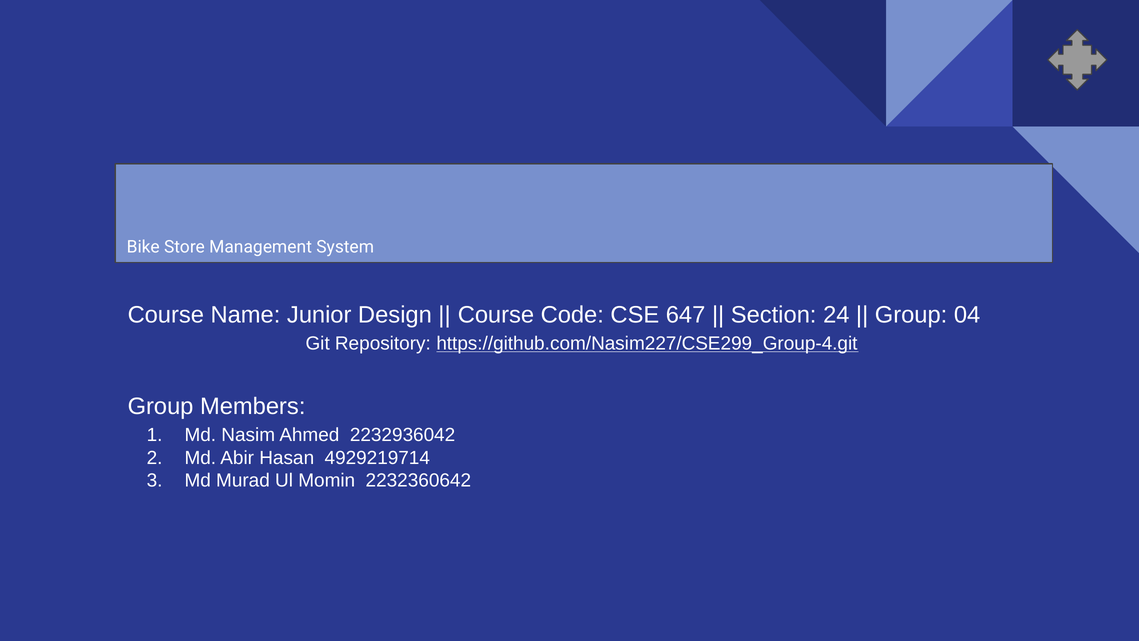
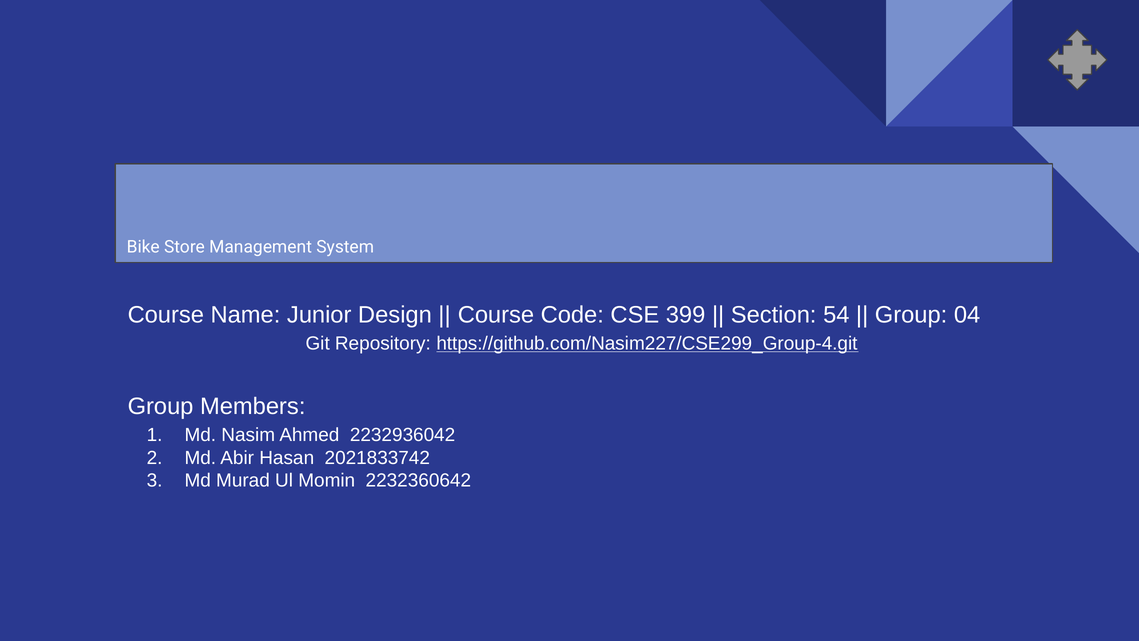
647: 647 -> 399 (686, 315)
24: 24 -> 54 (836, 315)
4929219714: 4929219714 -> 2021833742 (377, 458)
